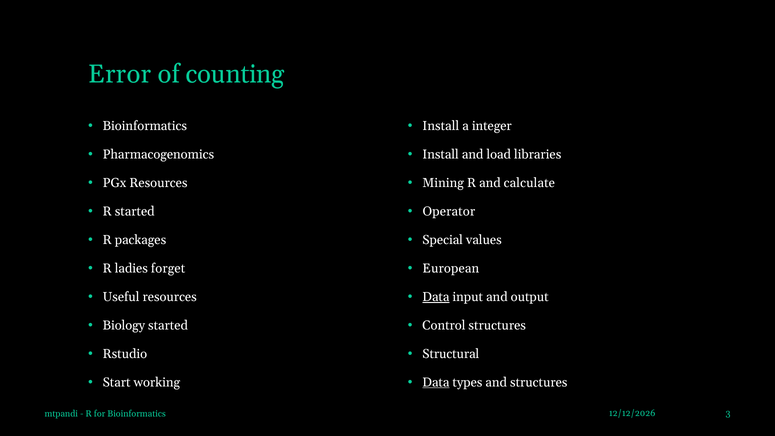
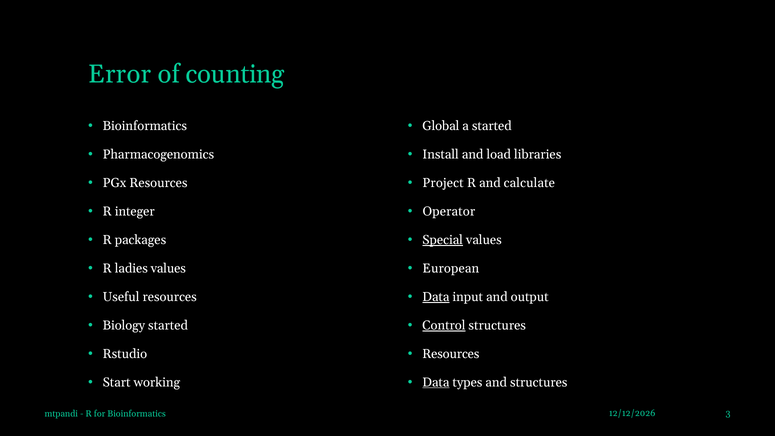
Install: Install -> Global (441, 126)
a integer: integer -> started (492, 126)
Mining: Mining -> Project (443, 183)
R started: started -> integer (135, 211)
Special underline: none -> present (443, 240)
ladies forget: forget -> values (168, 268)
Control underline: none -> present (444, 325)
Structural: Structural -> Resources (451, 354)
